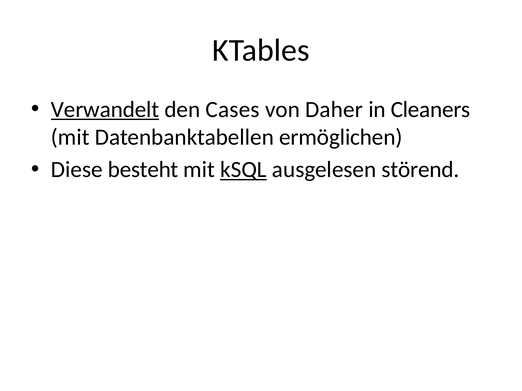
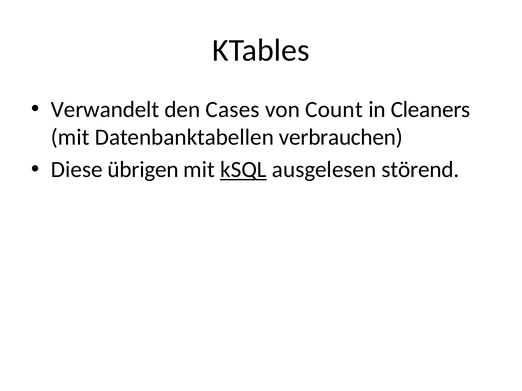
Verwandelt underline: present -> none (105, 110)
Daher: Daher -> Count (334, 110)
ermöglichen: ermöglichen -> verbrauchen (341, 137)
besteht: besteht -> übrigen (143, 170)
